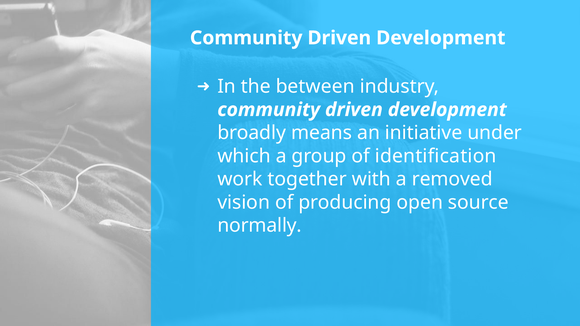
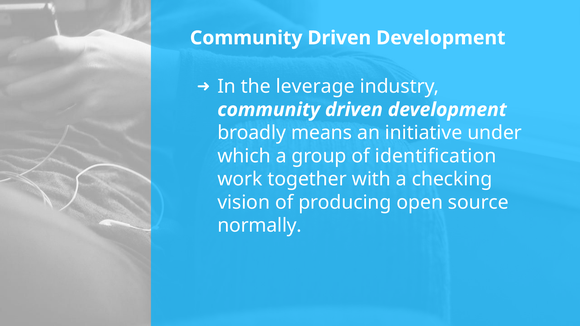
between: between -> leverage (315, 87)
removed: removed -> checking (452, 179)
